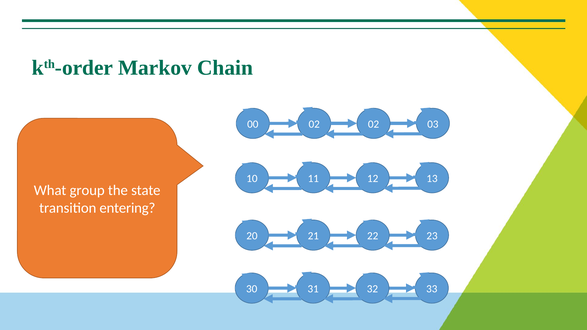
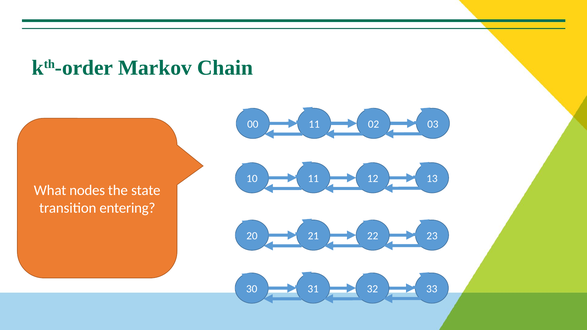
02: 02 -> 11 (314, 124)
group: group -> nodes (87, 190)
